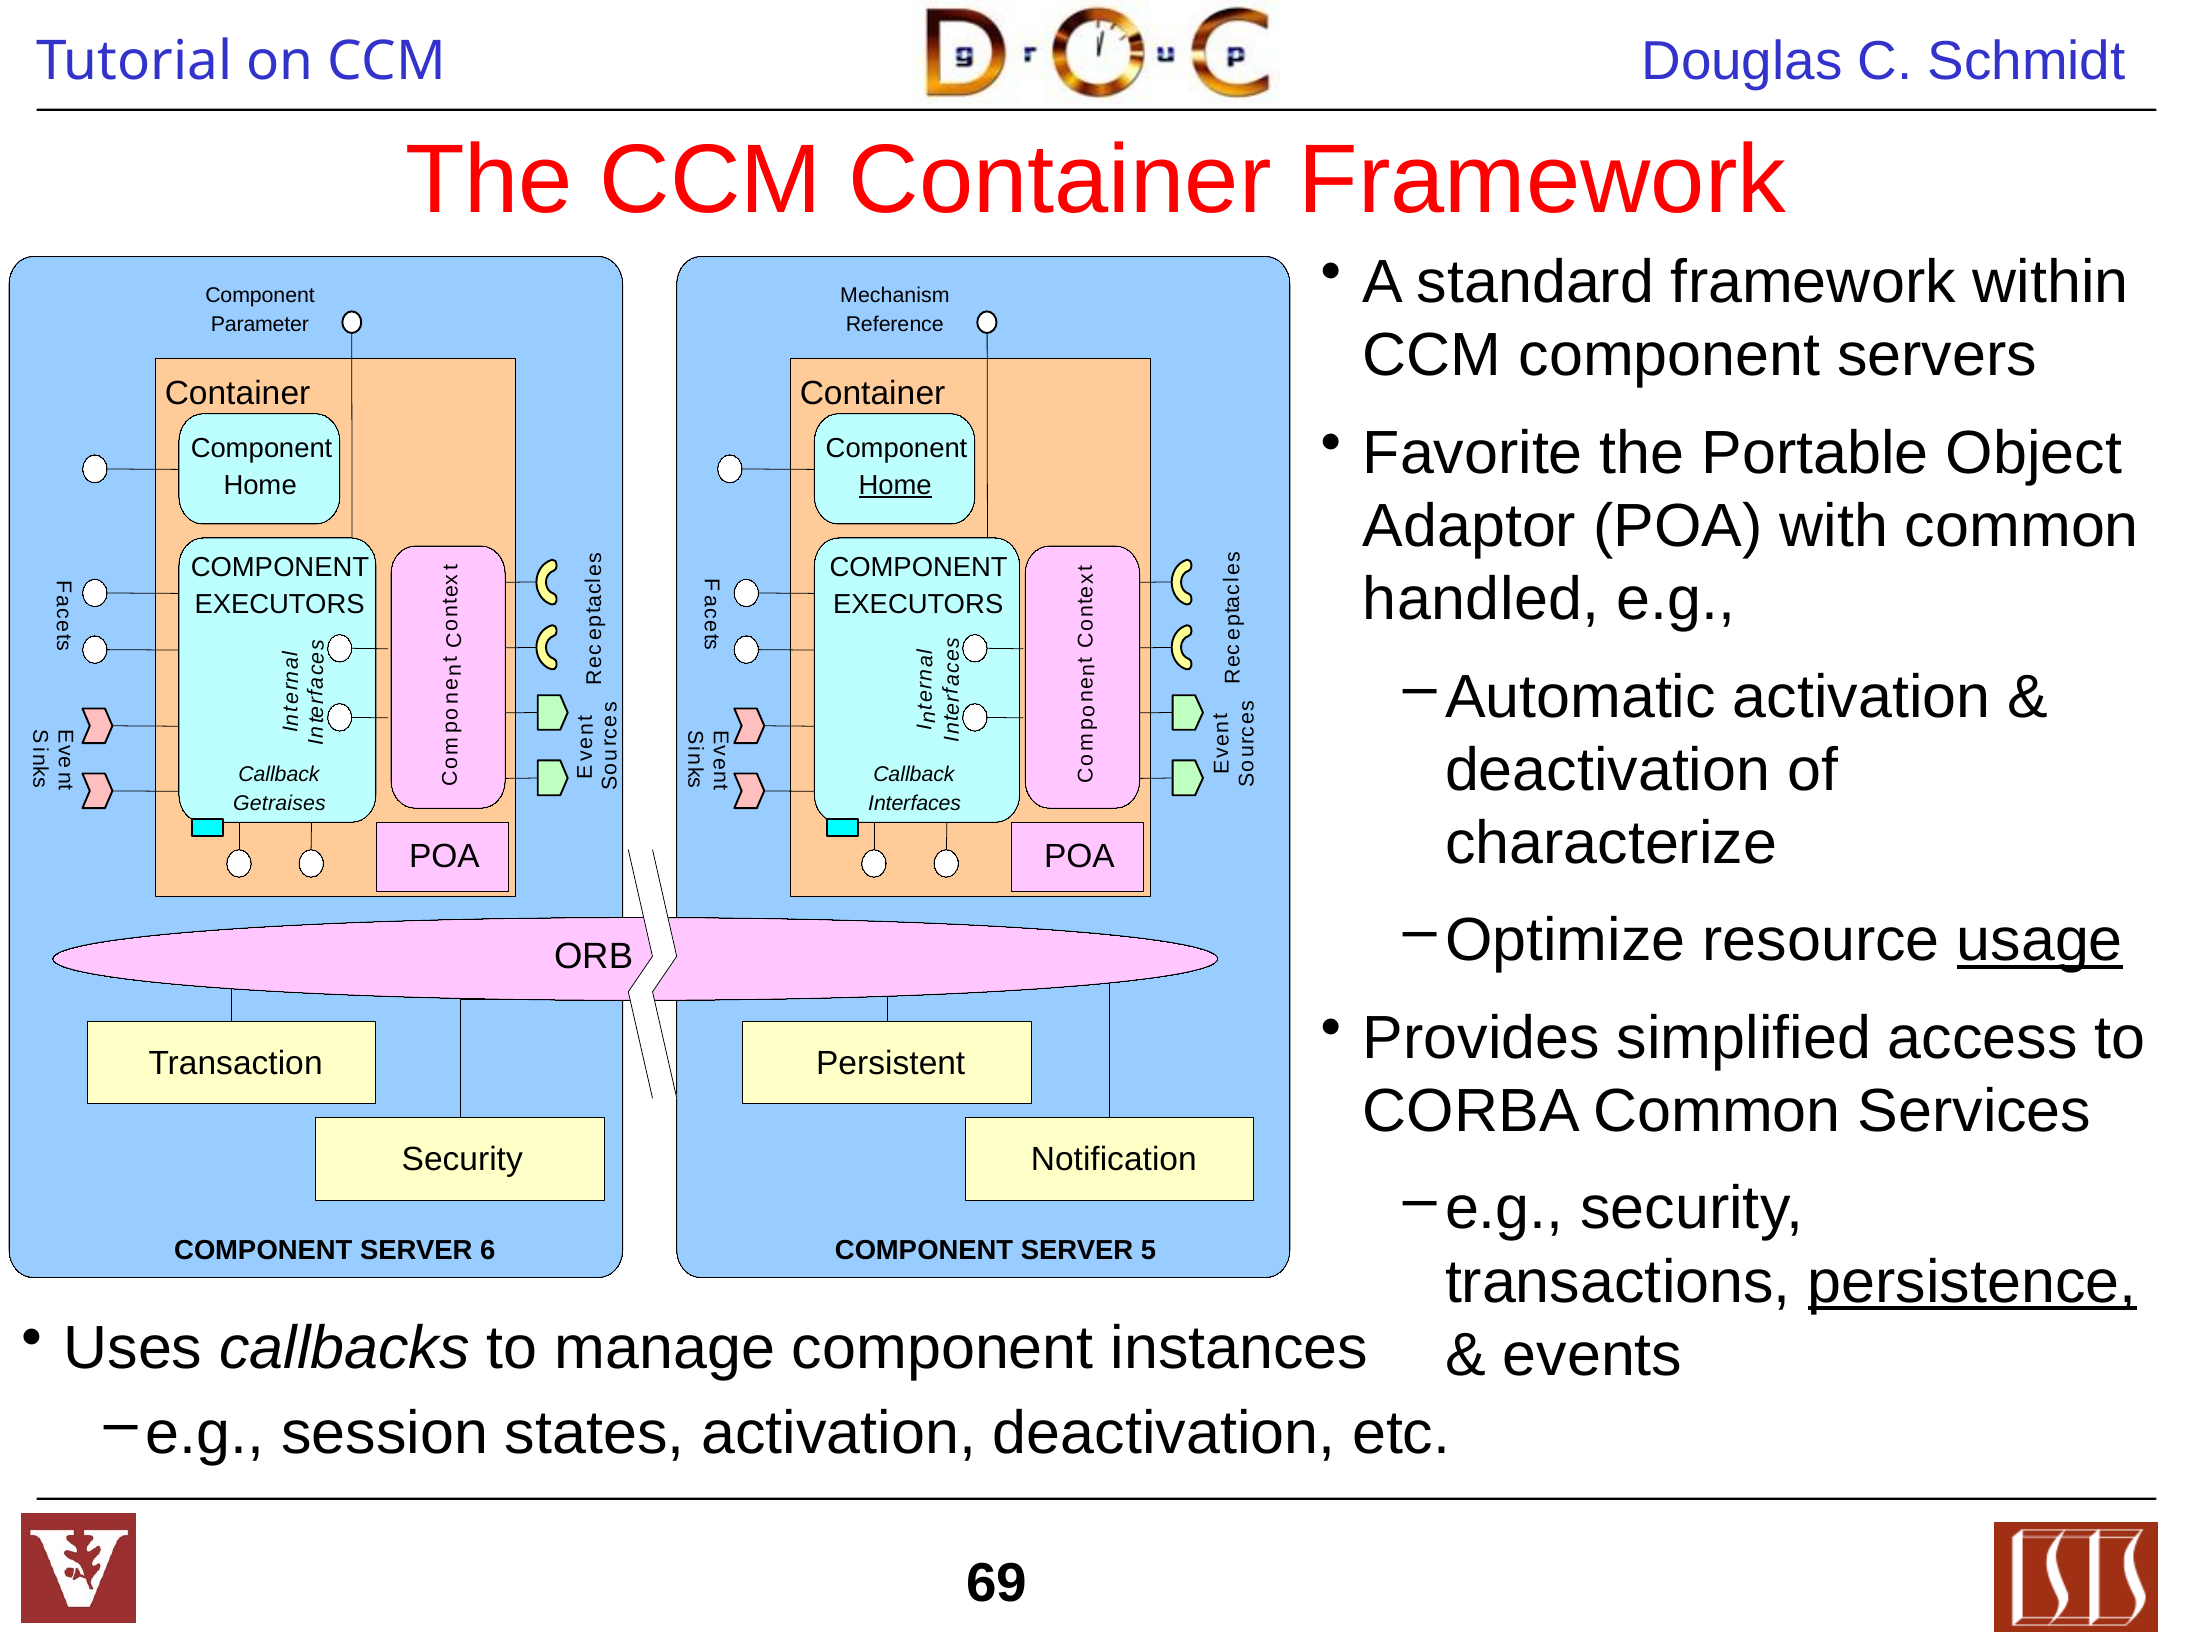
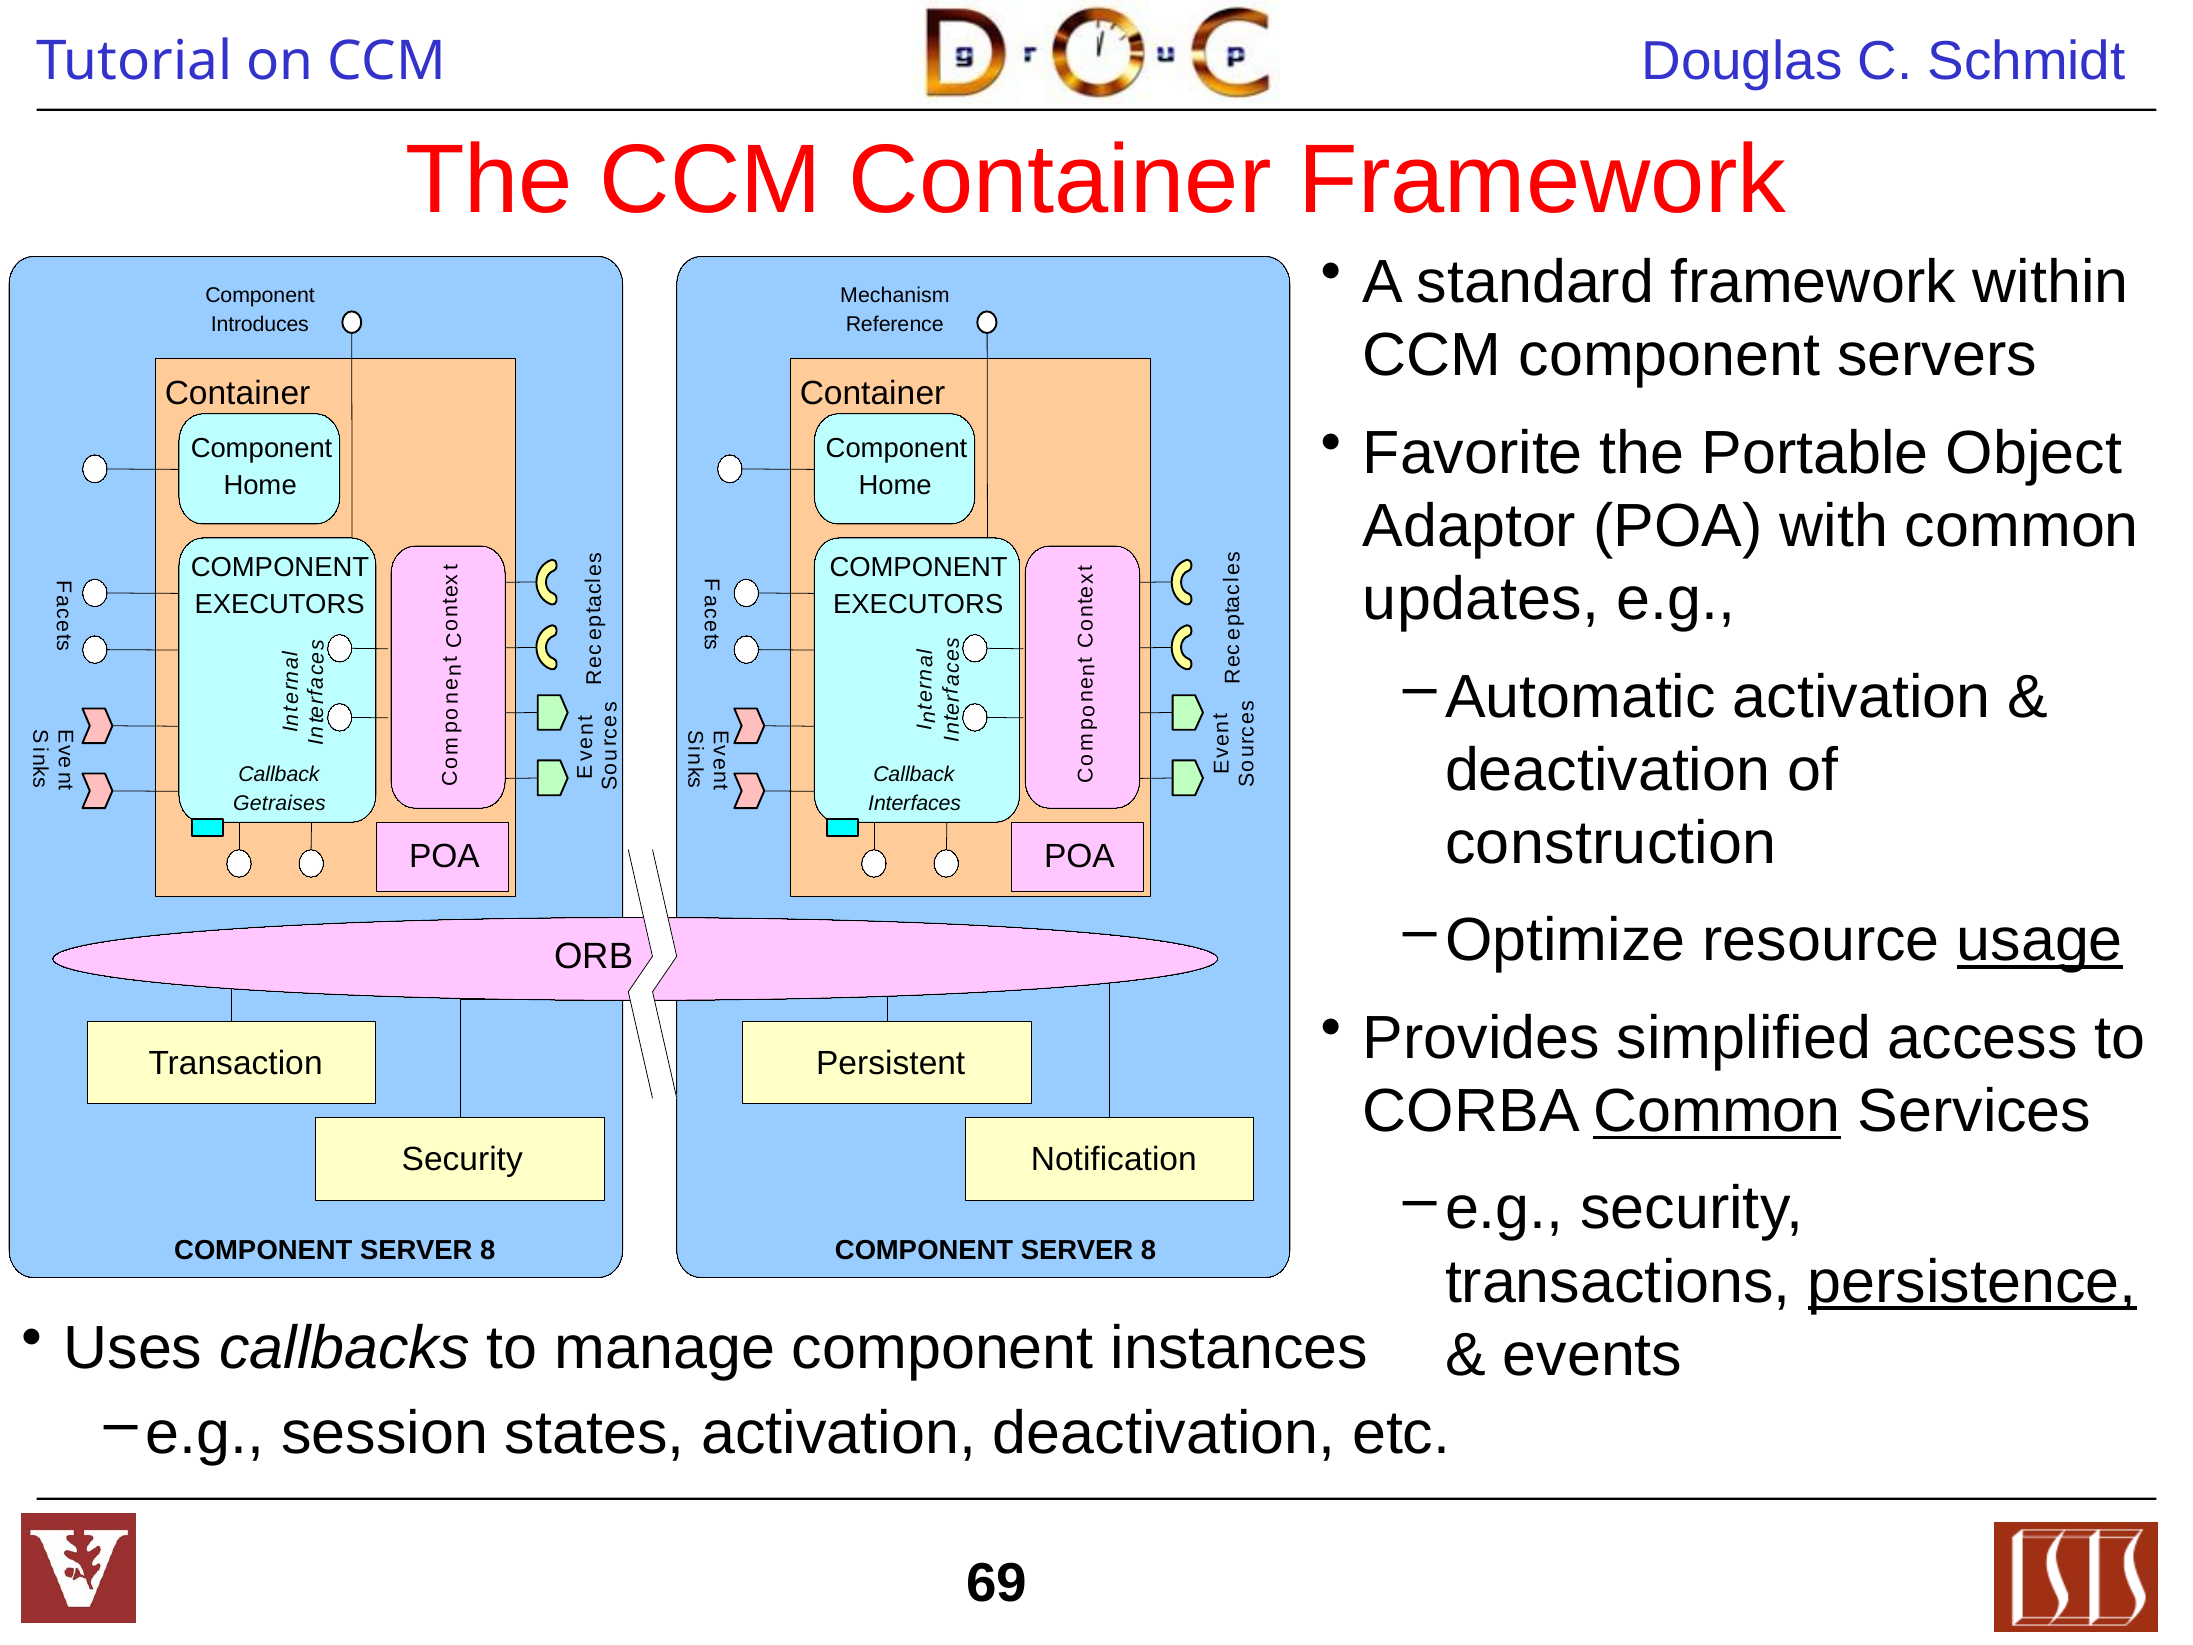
Parameter: Parameter -> Introduces (260, 325)
Home underline: present -> none (895, 485)
handled: handled -> updates (1481, 599)
characterize: characterize -> construction (1611, 843)
Common underline: none -> present (1717, 1111)
6: 6 -> 8 (488, 1250)
5: 5 -> 8 (1148, 1250)
